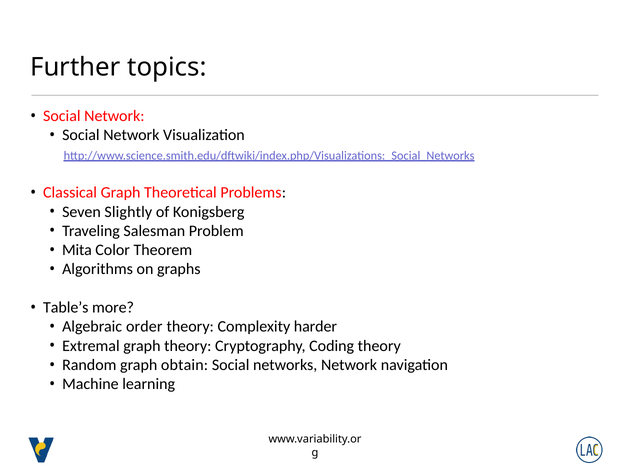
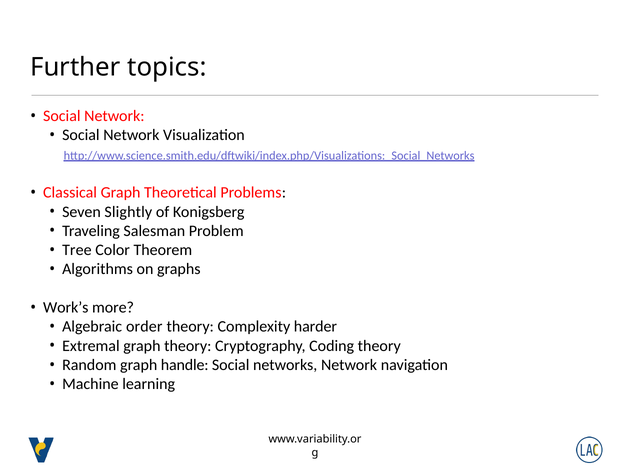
Mita: Mita -> Tree (77, 250)
Table’s: Table’s -> Work’s (66, 308)
obtain: obtain -> handle (185, 365)
